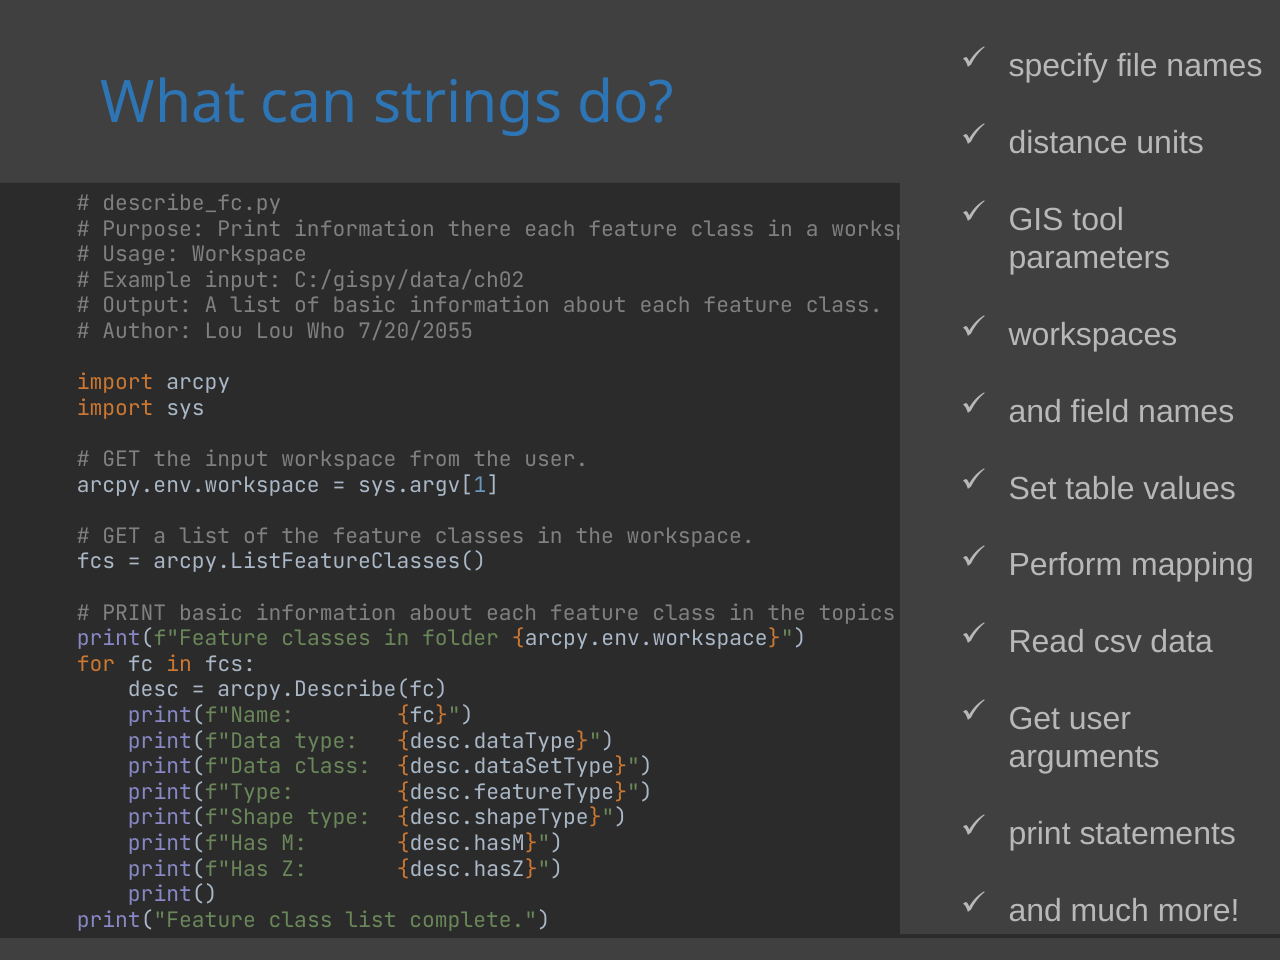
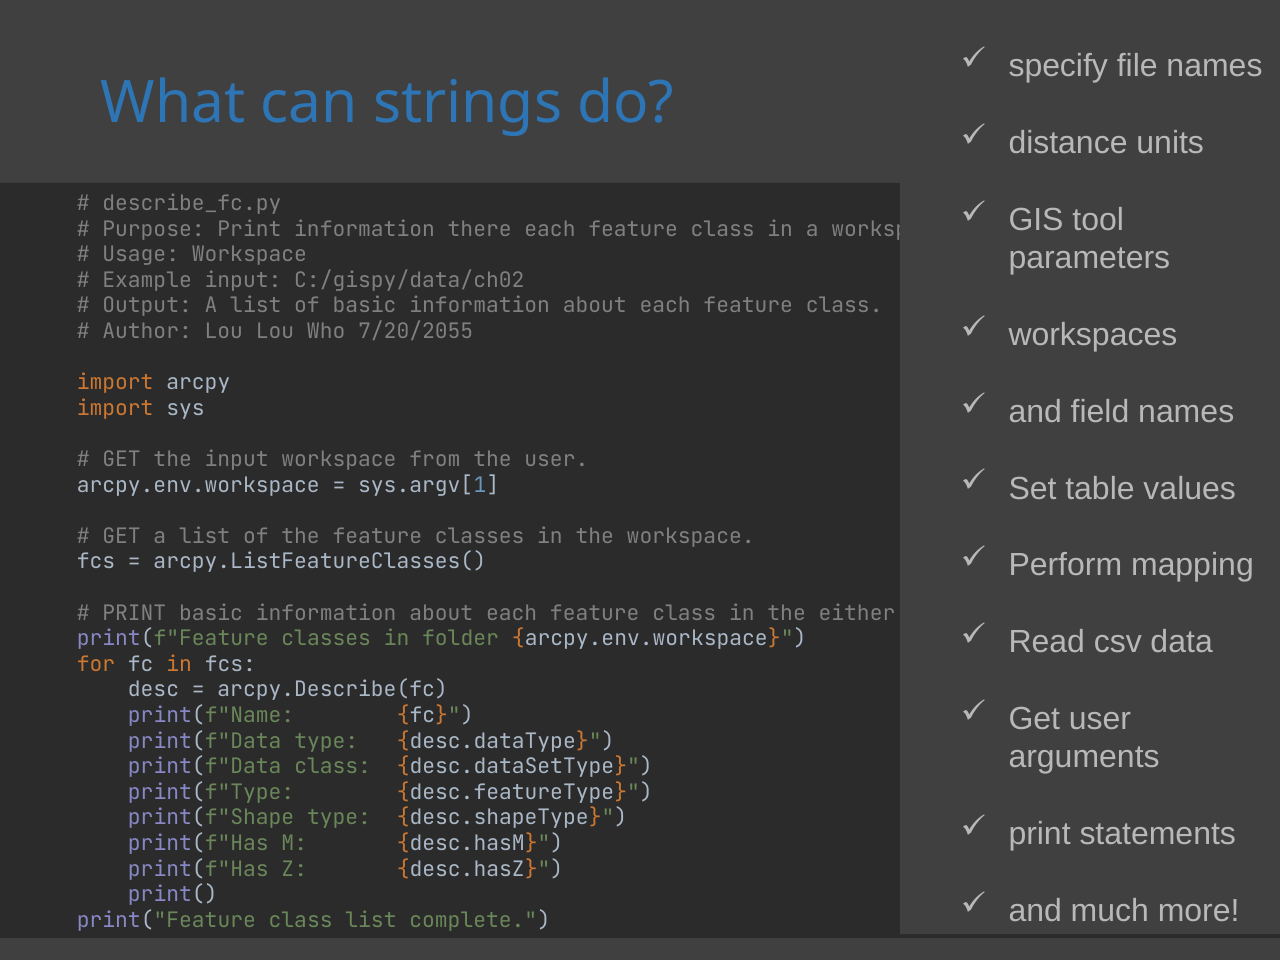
topics: topics -> either (863, 613)
